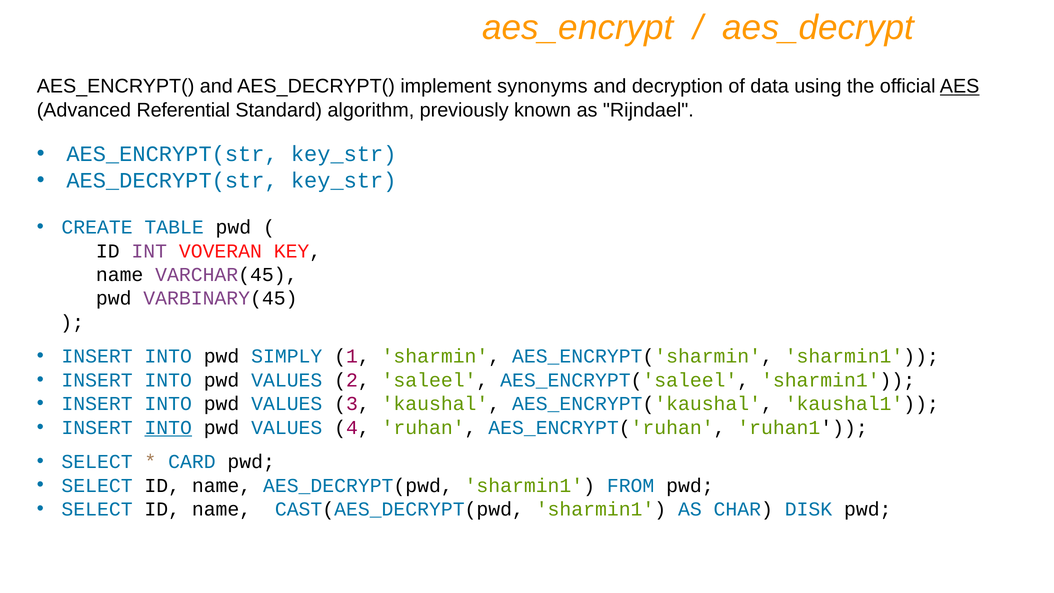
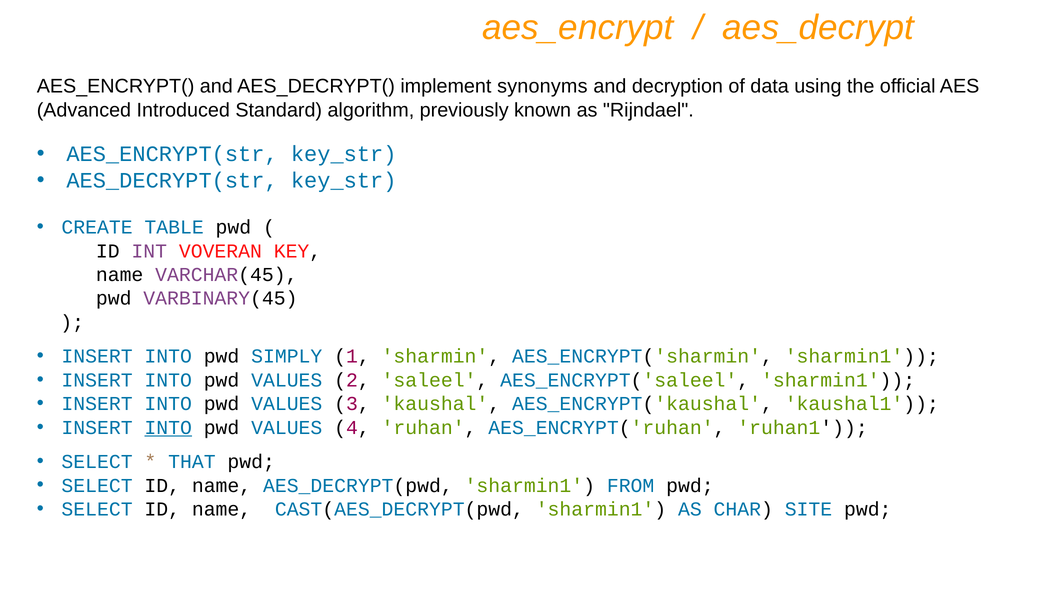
AES underline: present -> none (960, 86)
Referential: Referential -> Introduced (183, 110)
CARD: CARD -> THAT (192, 462)
DISK: DISK -> SITE (808, 509)
